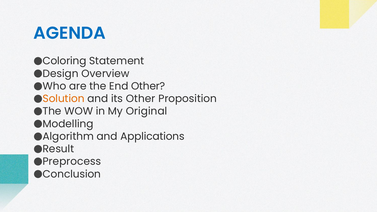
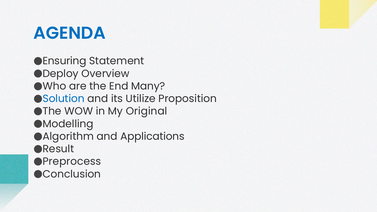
Coloring: Coloring -> Ensuring (64, 61)
Design: Design -> Deploy (61, 74)
End Other: Other -> Many (148, 86)
Solution colour: orange -> blue (64, 99)
its Other: Other -> Utilize (141, 99)
